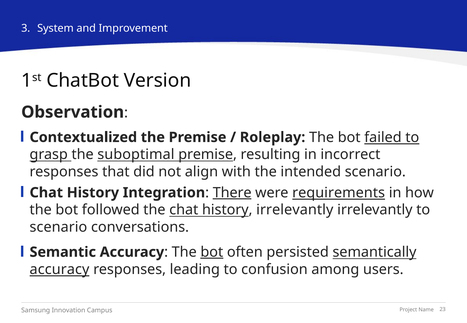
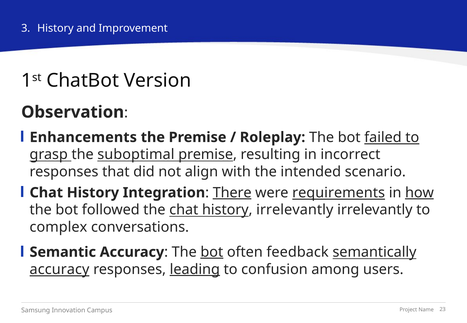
3 System: System -> History (55, 28)
Contextualized: Contextualized -> Enhancements (83, 137)
how underline: none -> present (419, 193)
scenario: scenario -> complex (58, 227)
persisted: persisted -> feedback (298, 252)
leading underline: none -> present (195, 270)
